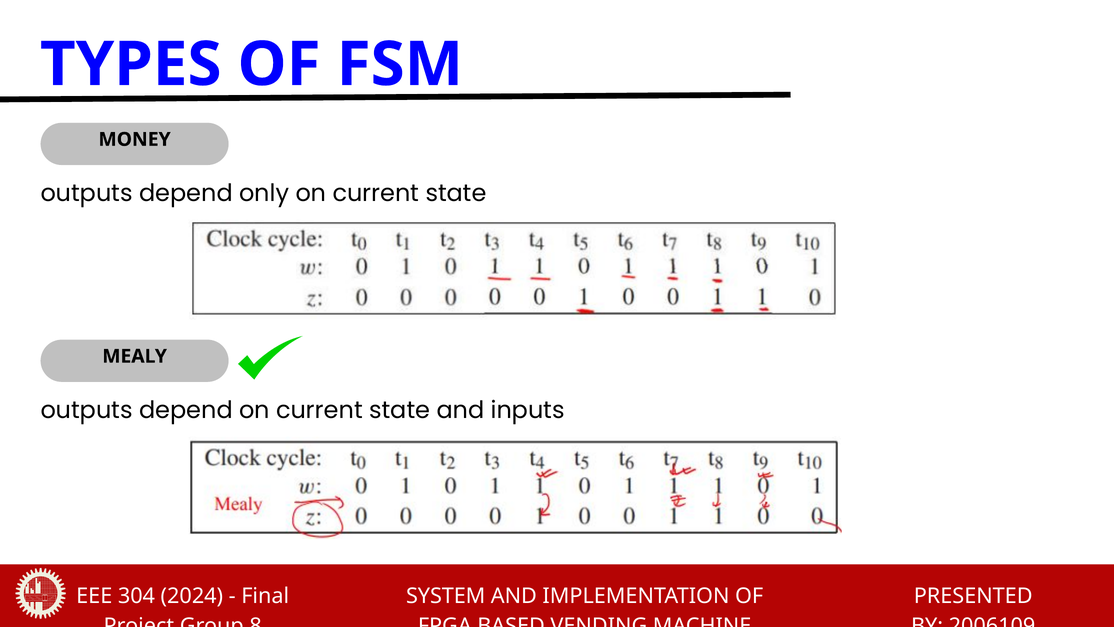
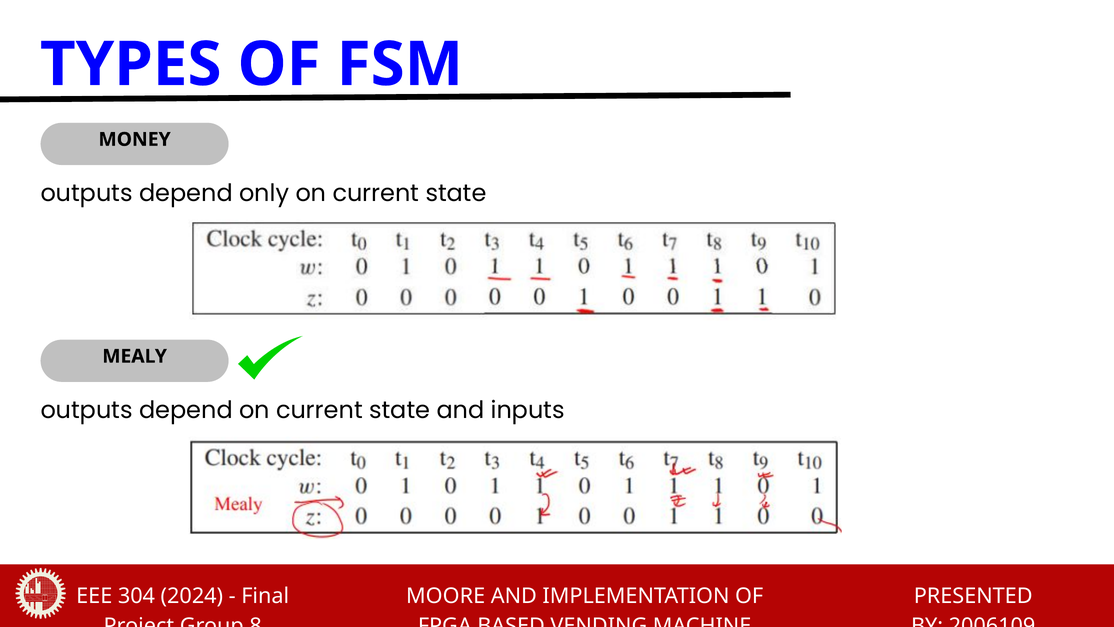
SYSTEM: SYSTEM -> MOORE (446, 596)
